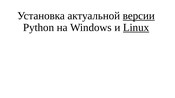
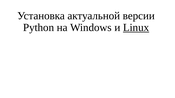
версии underline: present -> none (139, 16)
